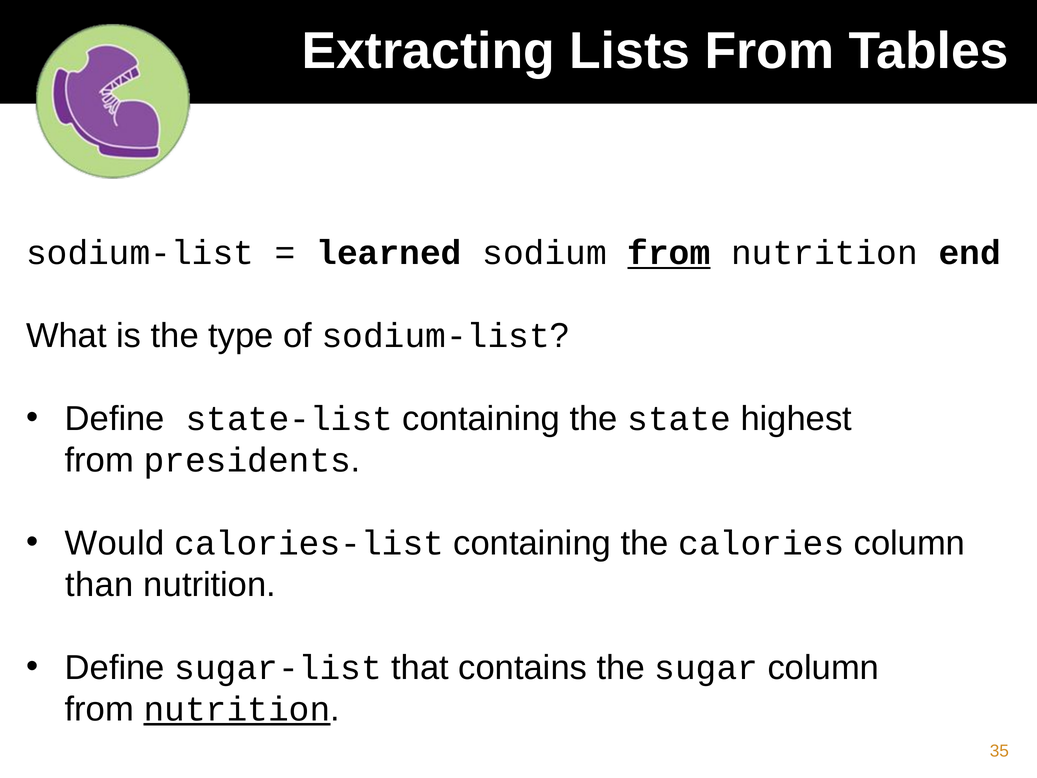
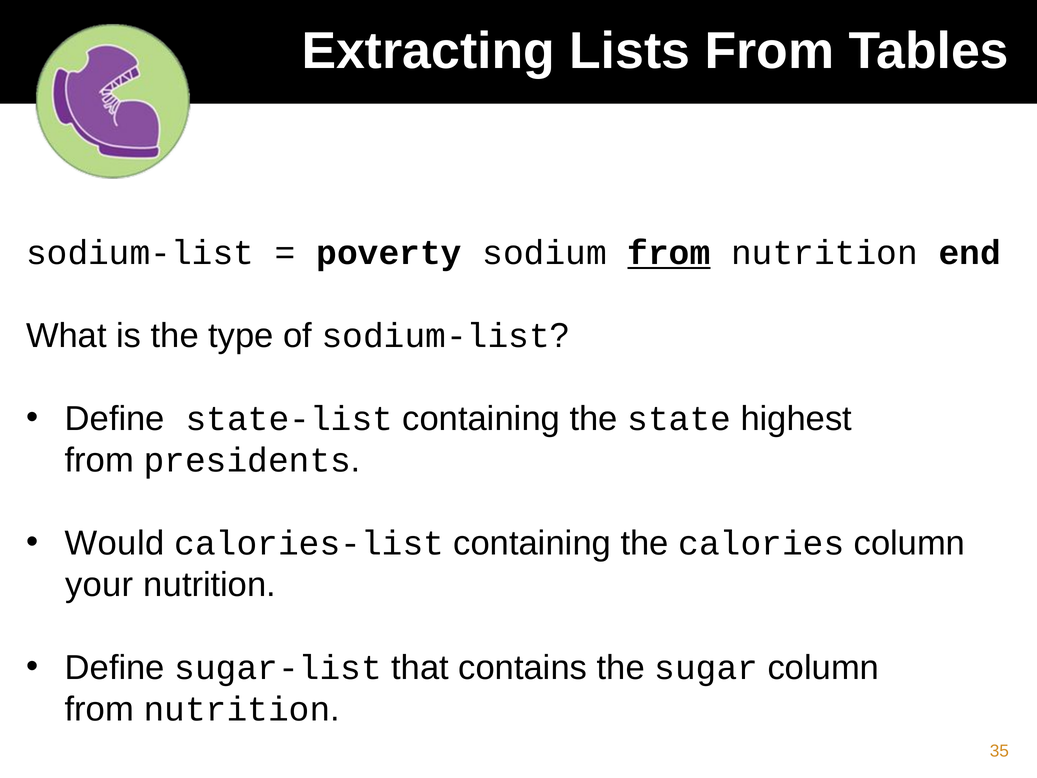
learned: learned -> poverty (389, 253)
than: than -> your (99, 585)
nutrition underline: present -> none (237, 709)
